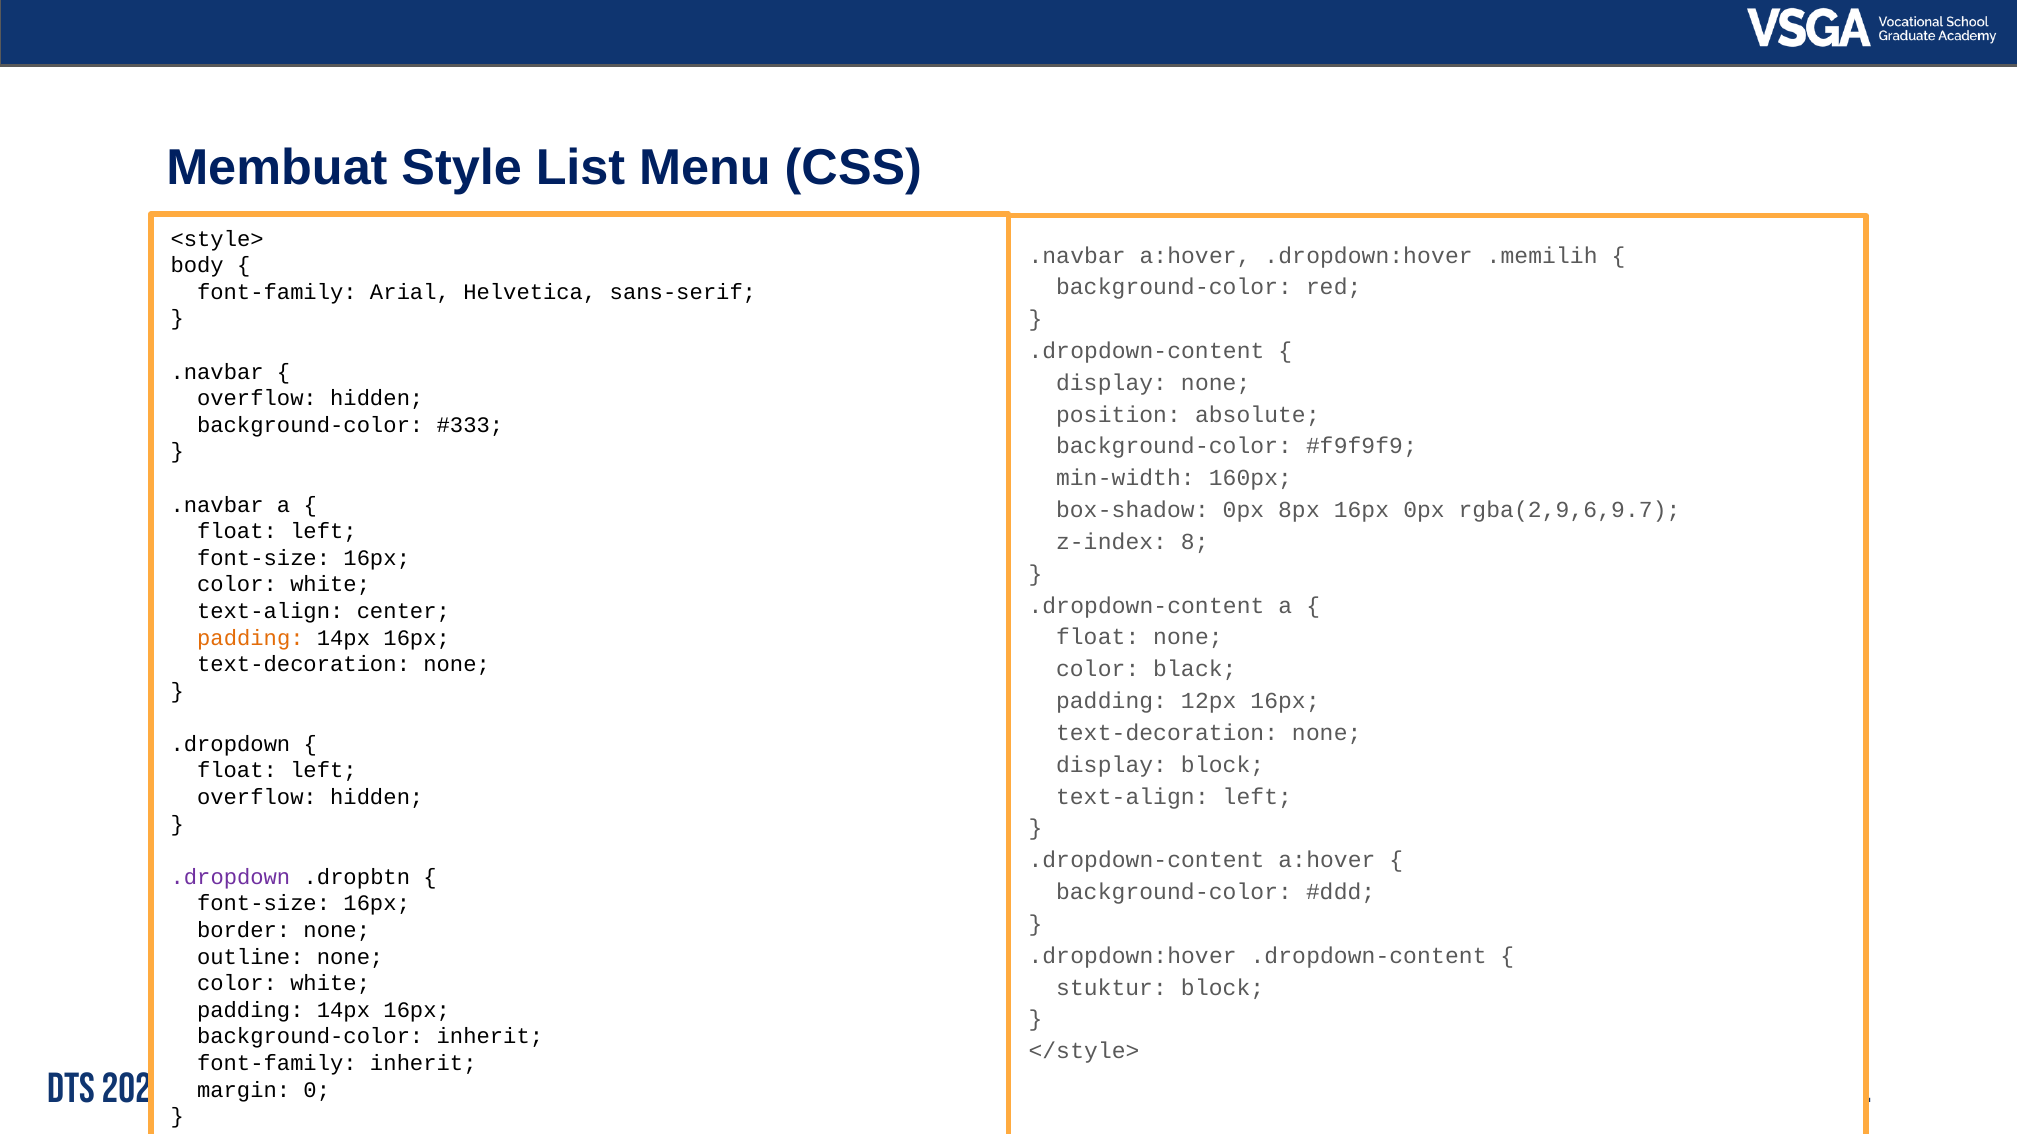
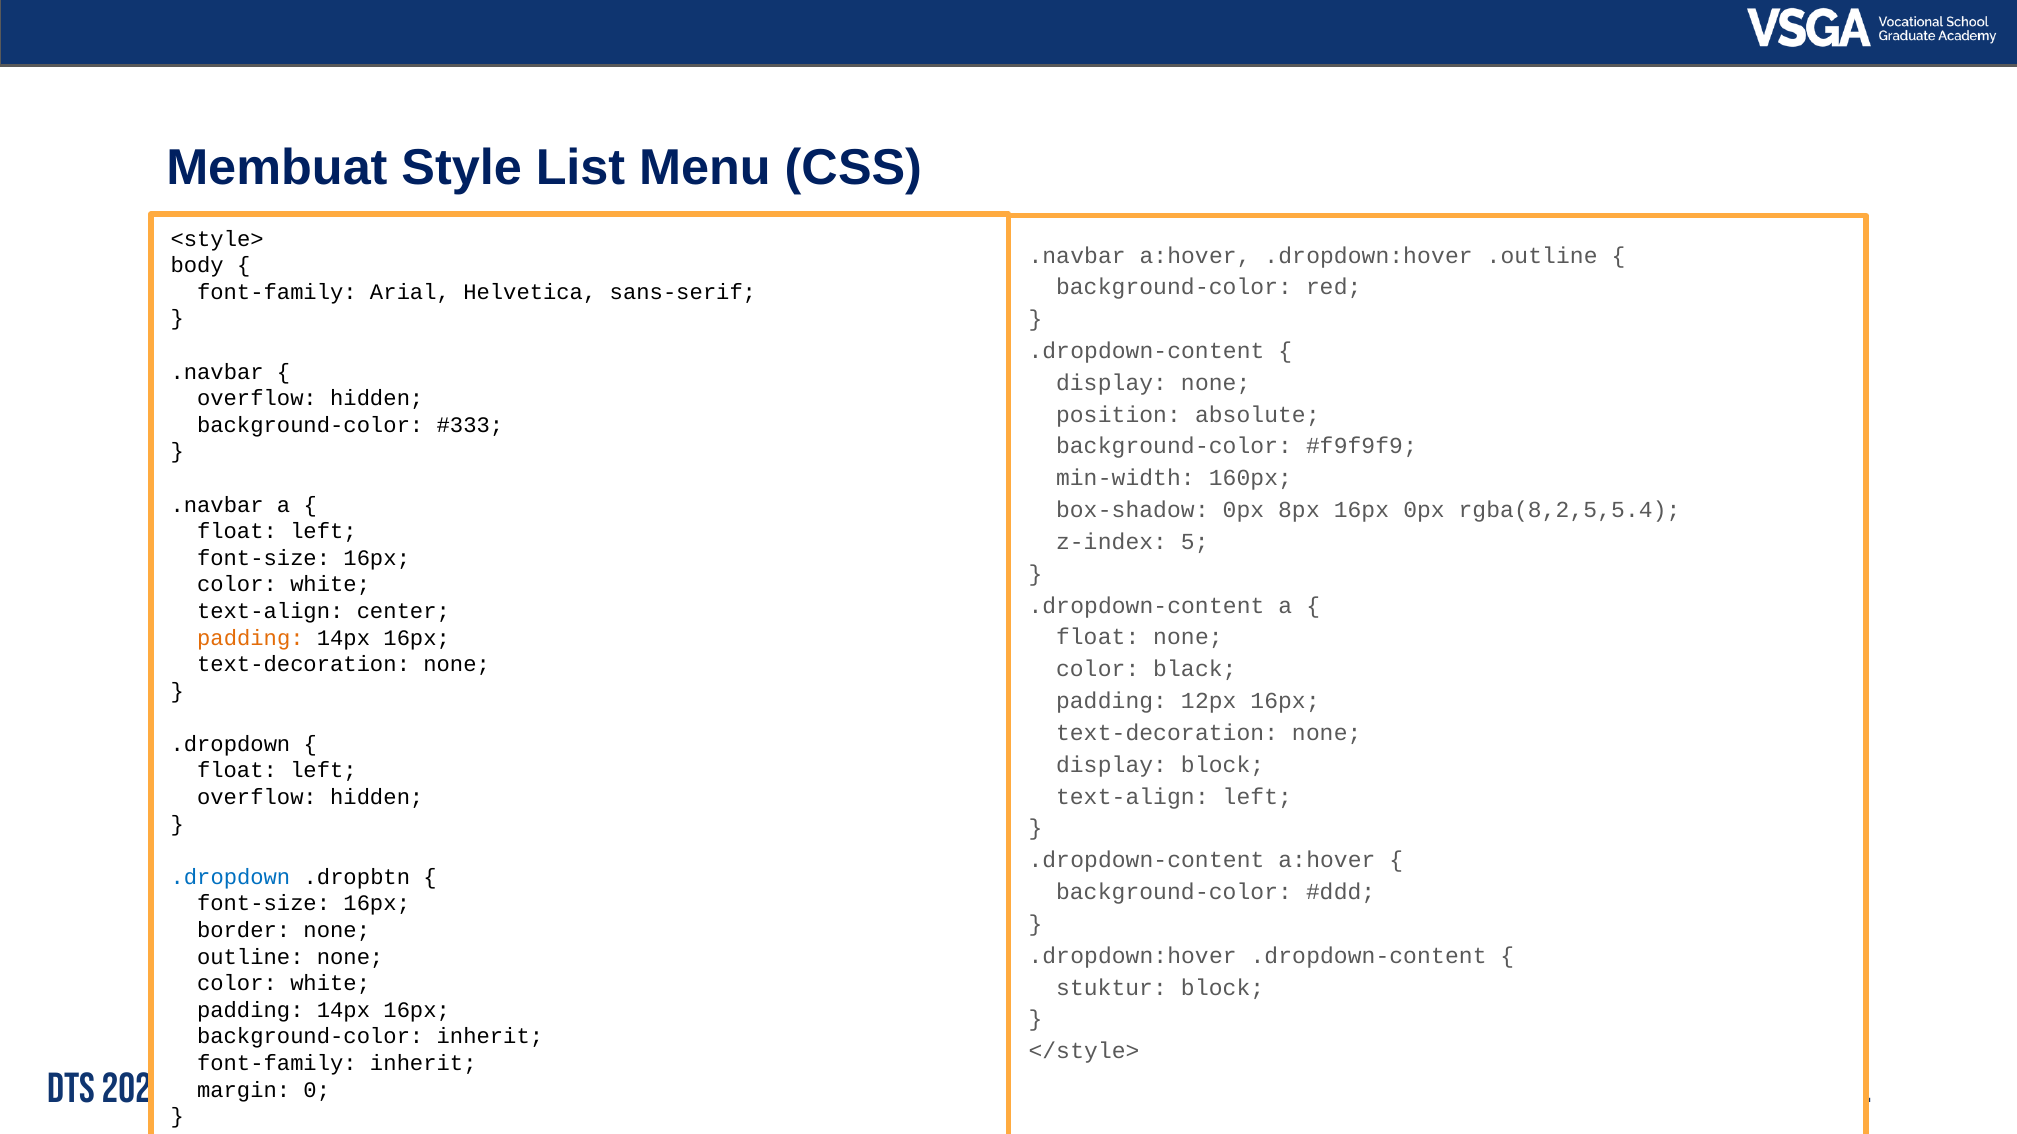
.memilih: .memilih -> .outline (1542, 256)
rgba(2,9,6,9.7: rgba(2,9,6,9.7 -> rgba(8,2,5,5.4 (1569, 510)
8: 8 -> 5 (1195, 542)
.dropdown colour: purple -> blue (230, 877)
